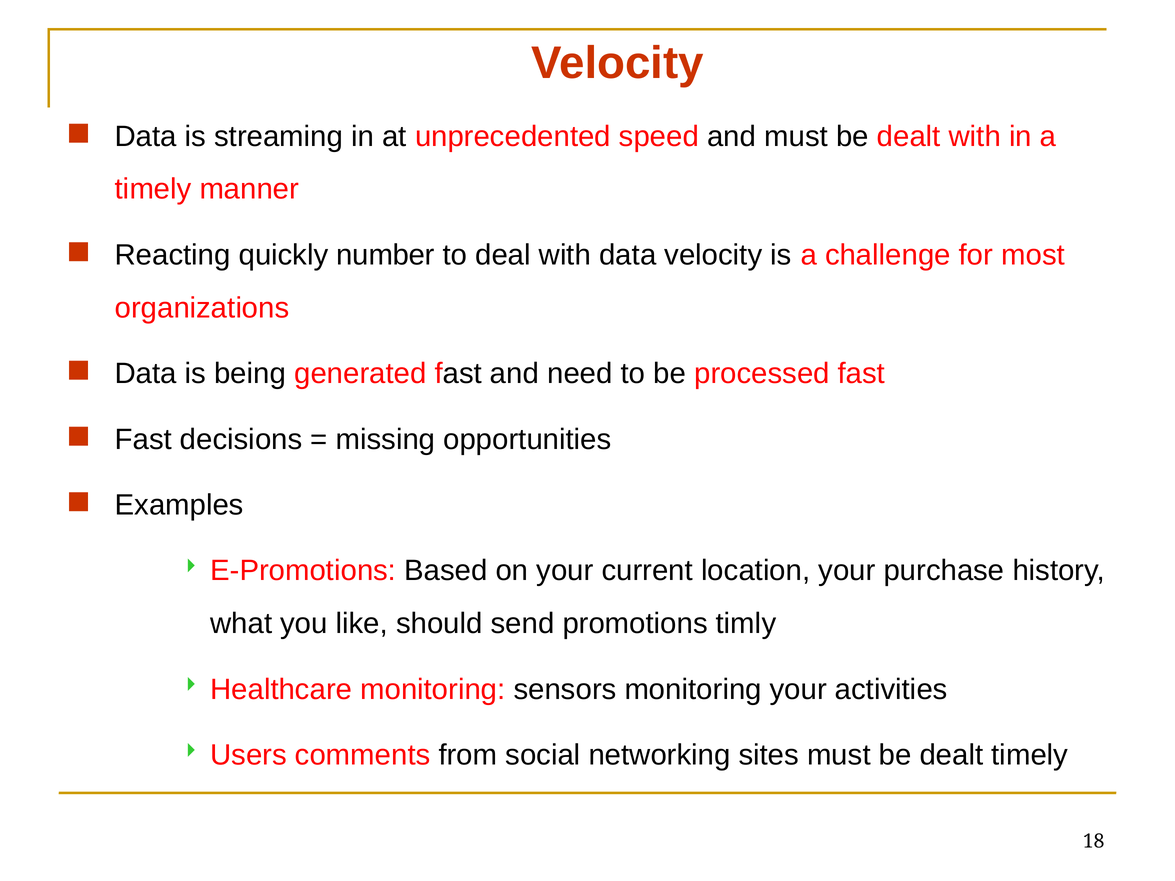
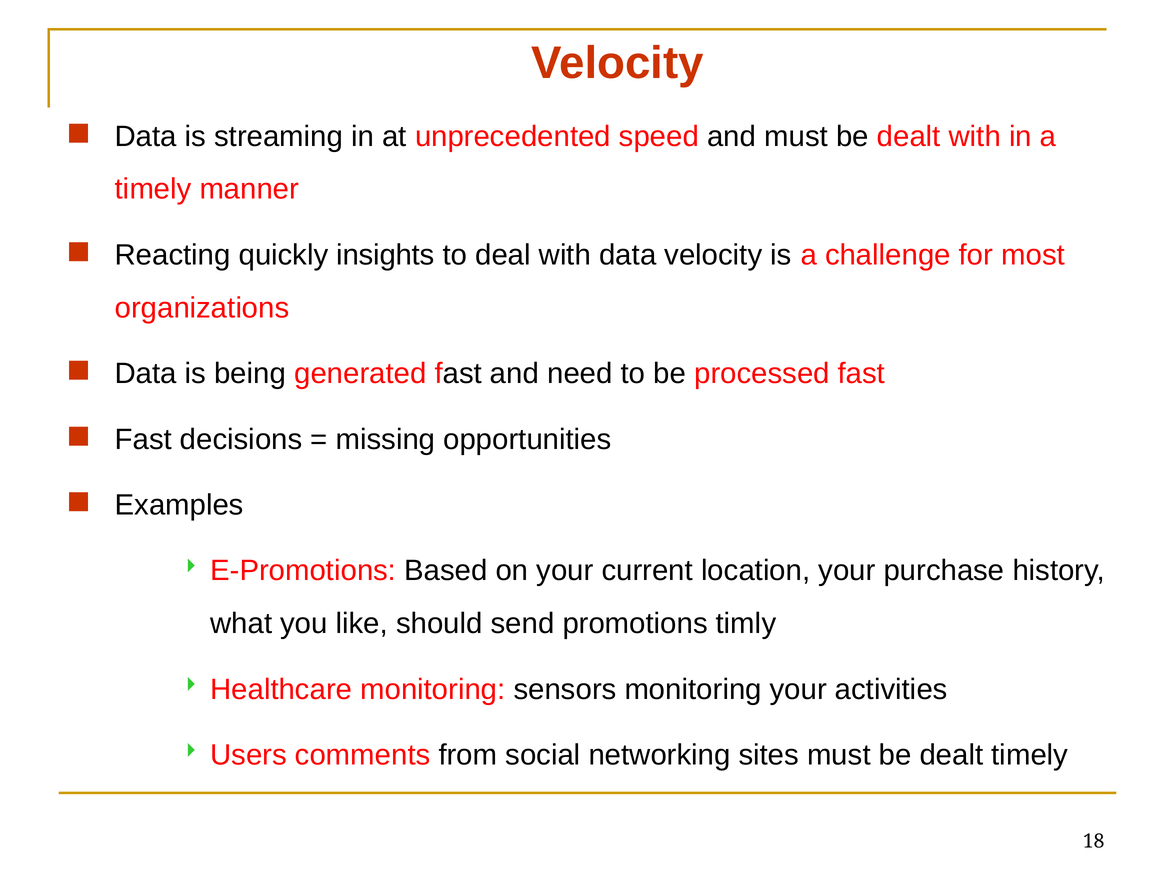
number: number -> insights (386, 255)
